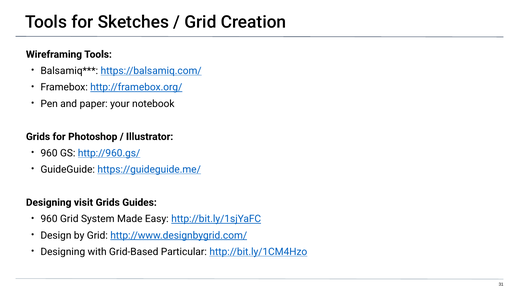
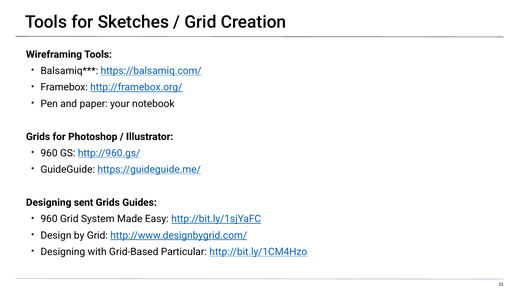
visit: visit -> sent (84, 202)
